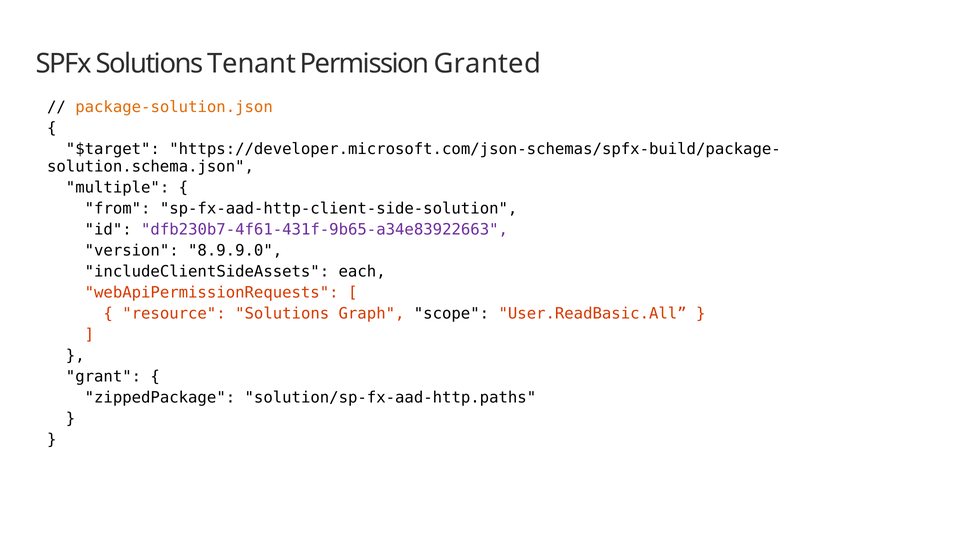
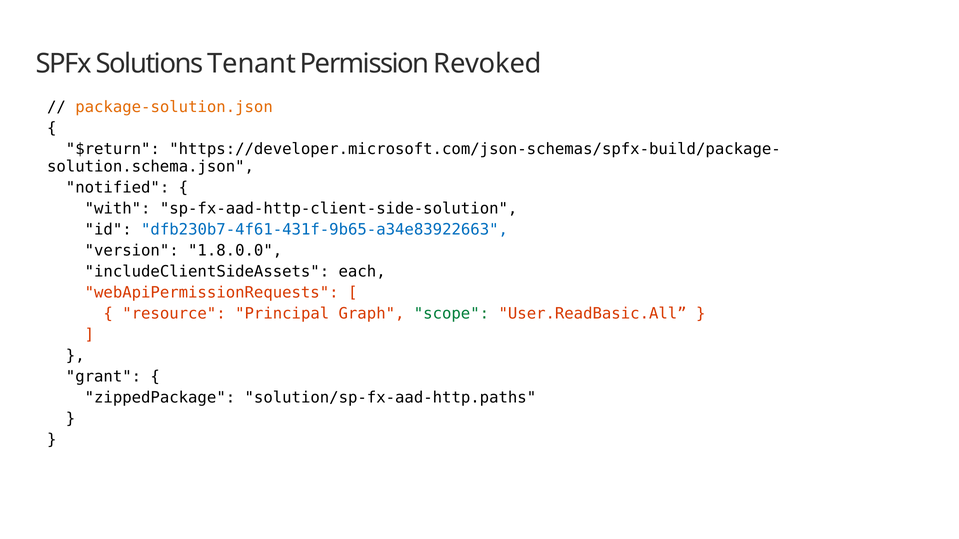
Granted: Granted -> Revoked (488, 64)
$target: $target -> $return (113, 149)
multiple: multiple -> notified (118, 188)
from: from -> with (118, 209)
dfb230b7-4f61-431f-9b65-a34e83922663 colour: purple -> blue (325, 230)
8.9.9.0: 8.9.9.0 -> 1.8.0.0 (235, 251)
resource Solutions: Solutions -> Principal (282, 314)
scope colour: black -> green (451, 314)
